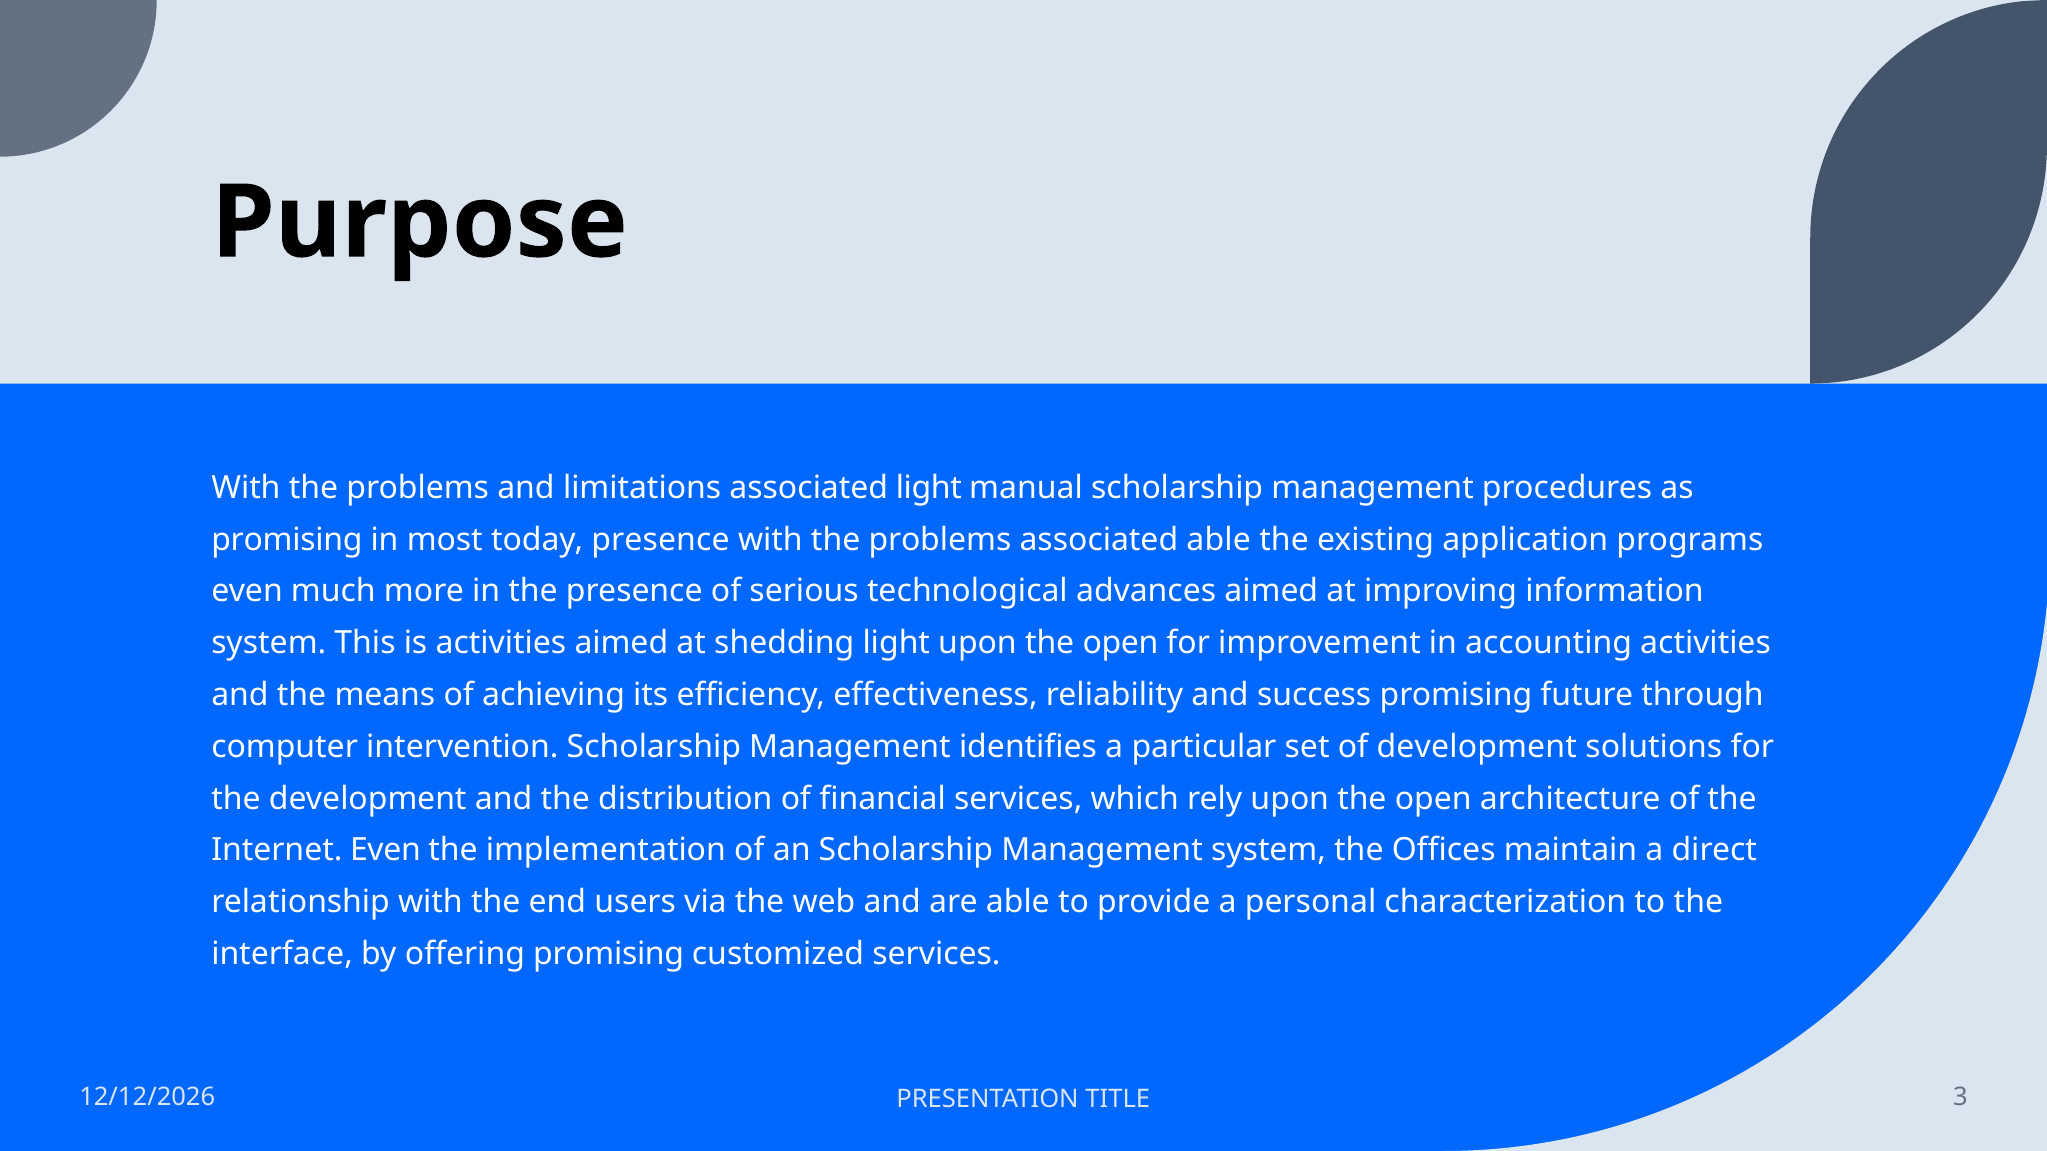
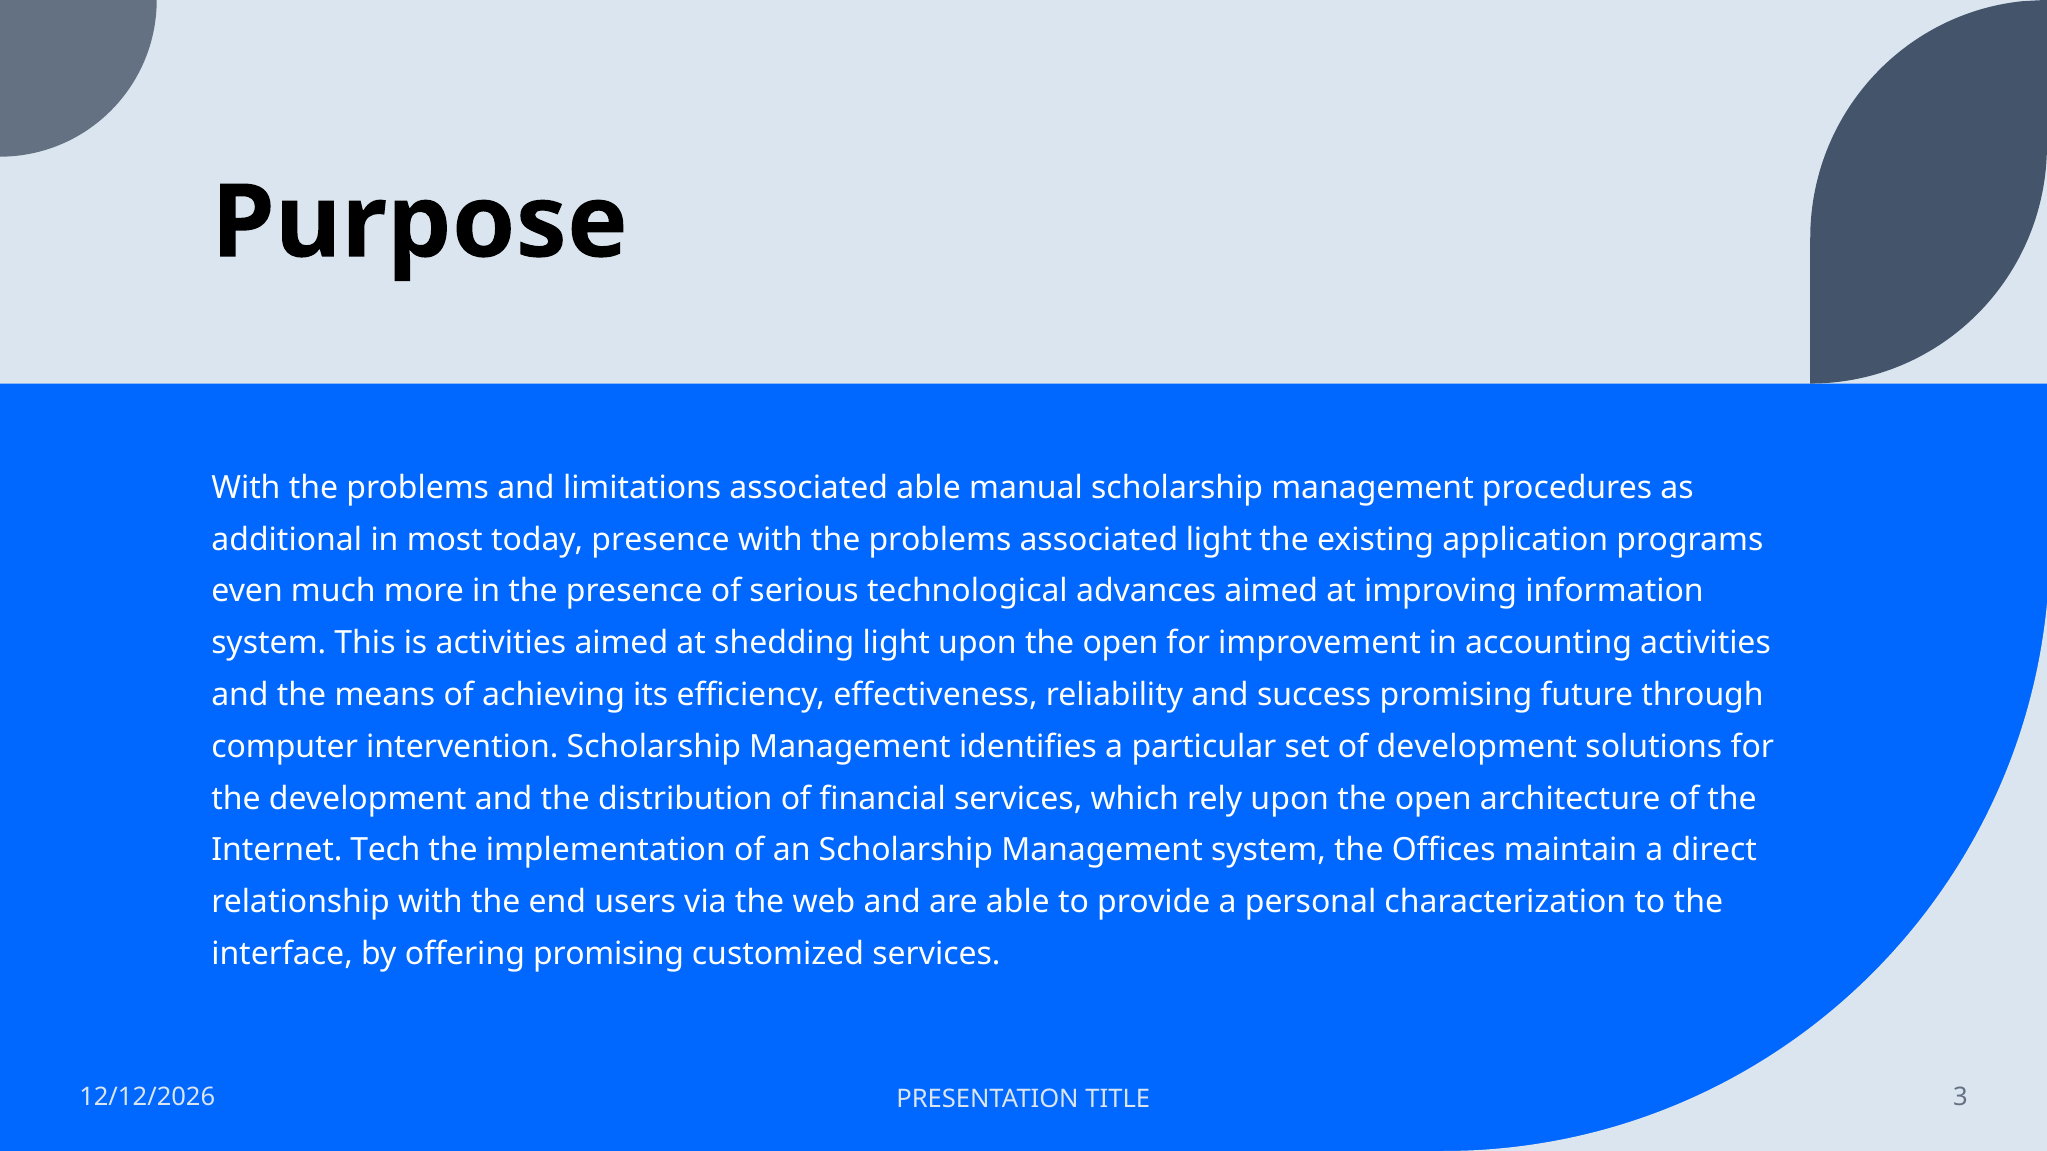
associated light: light -> able (929, 488)
promising: promising -> additional (287, 540)
associated able: able -> light (1219, 540)
Internet Even: Even -> Tech (385, 851)
